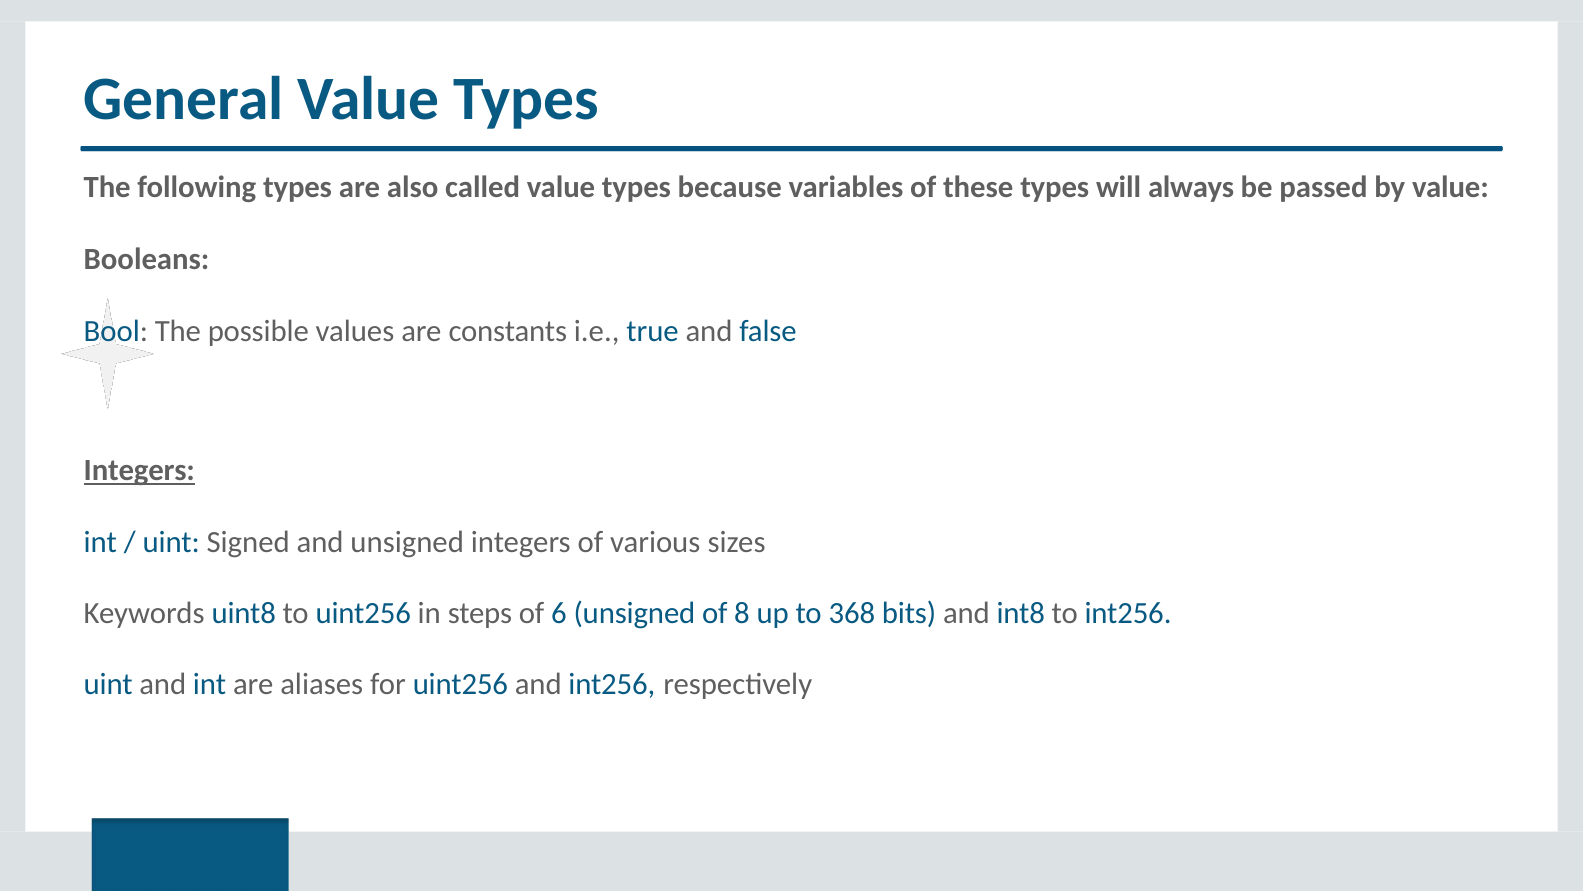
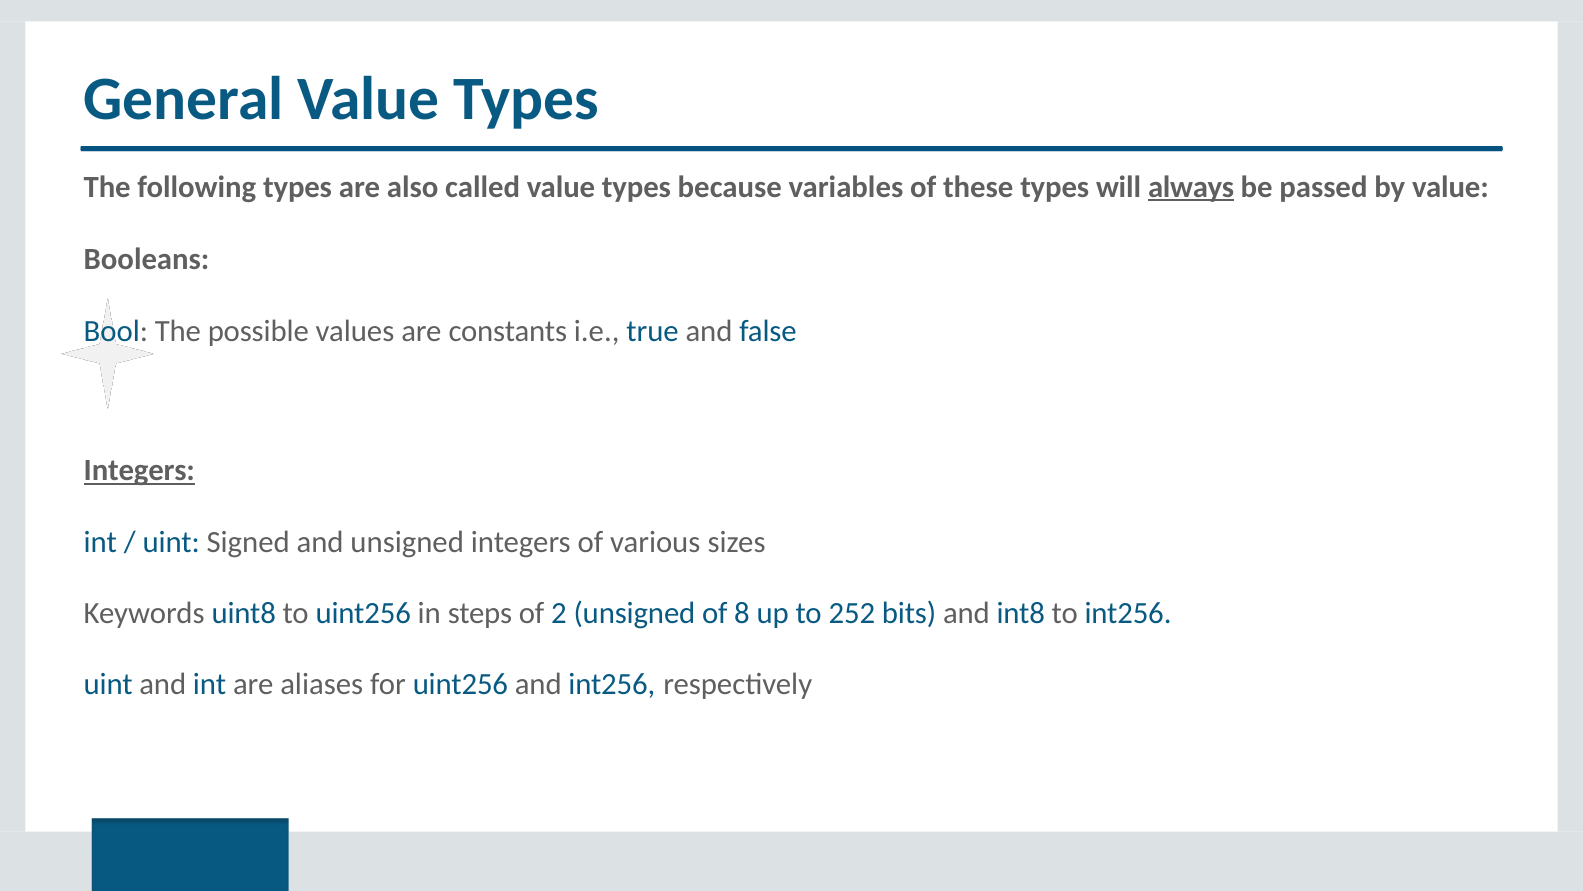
always underline: none -> present (1191, 187)
6: 6 -> 2 (559, 613)
368: 368 -> 252 (852, 613)
